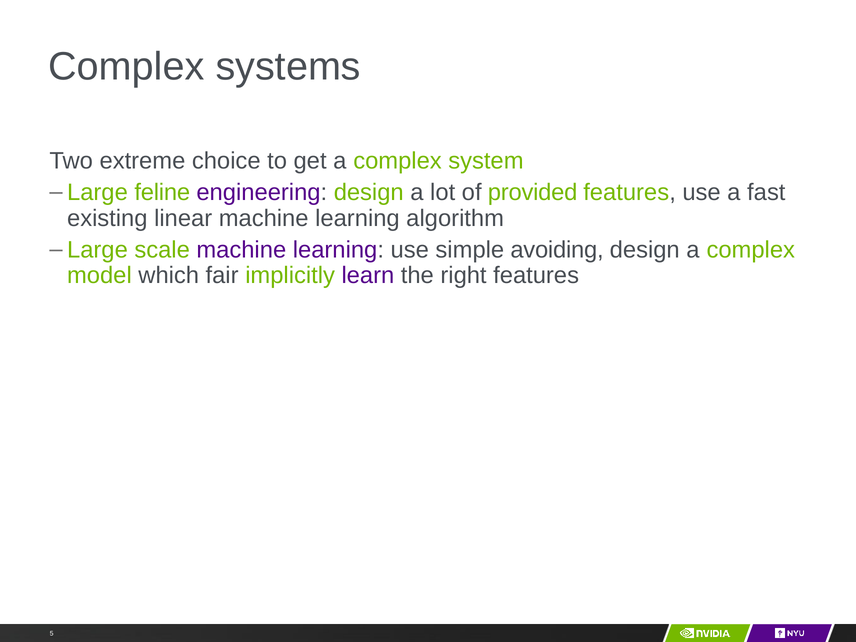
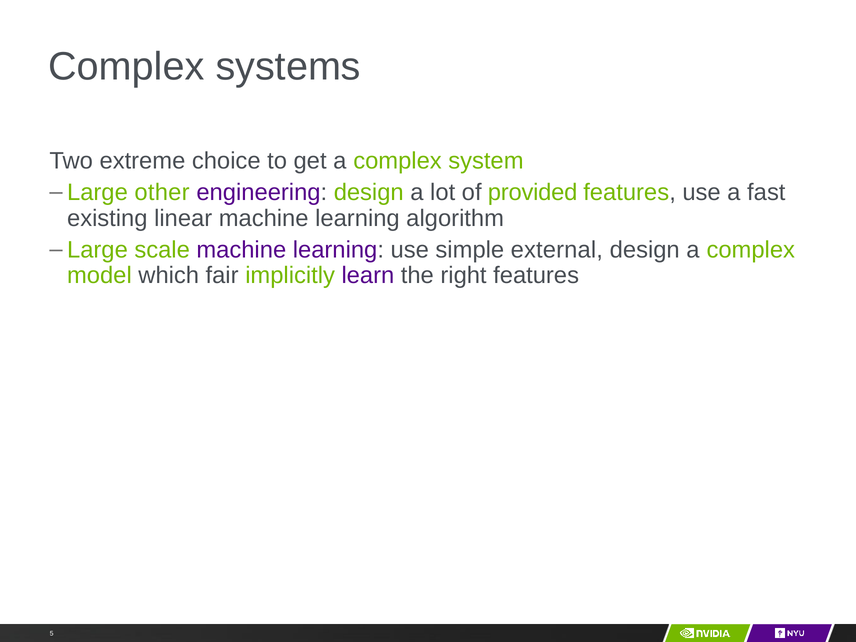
feline: feline -> other (162, 193)
avoiding: avoiding -> external (557, 250)
